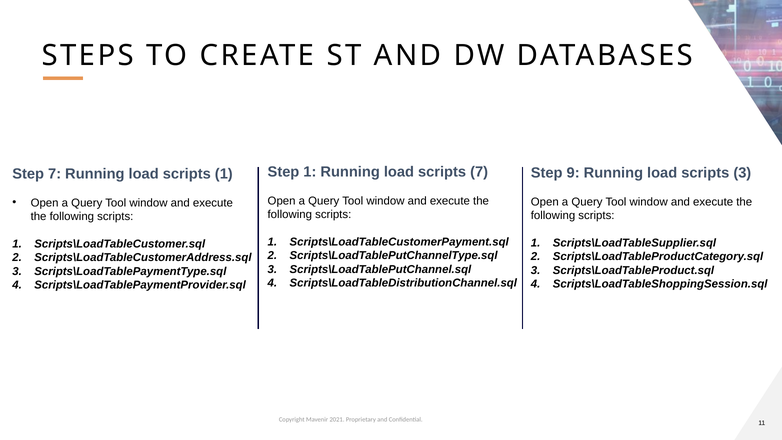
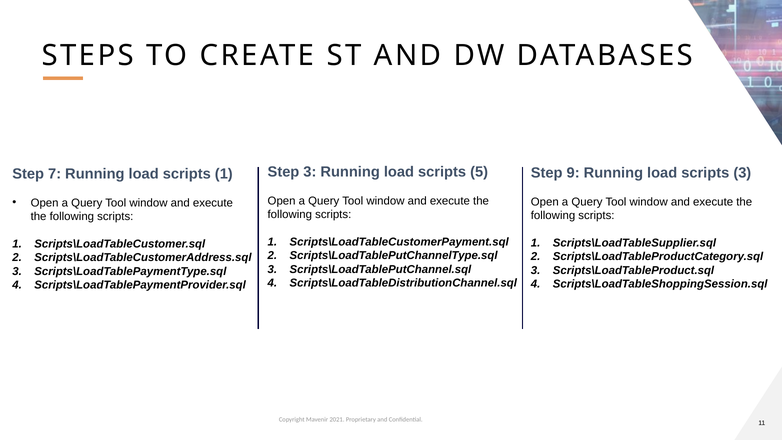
Step 1: 1 -> 3 (310, 172)
scripts 7: 7 -> 5 (479, 172)
